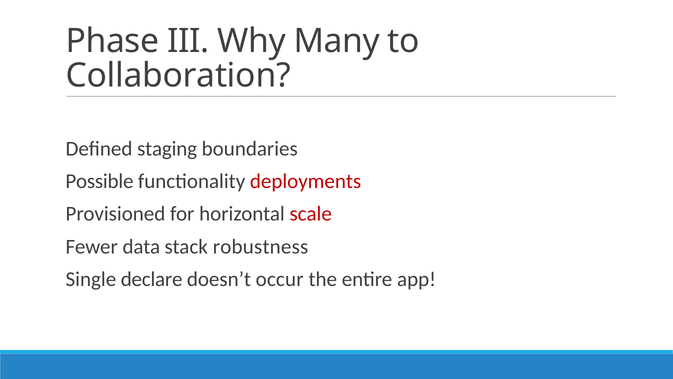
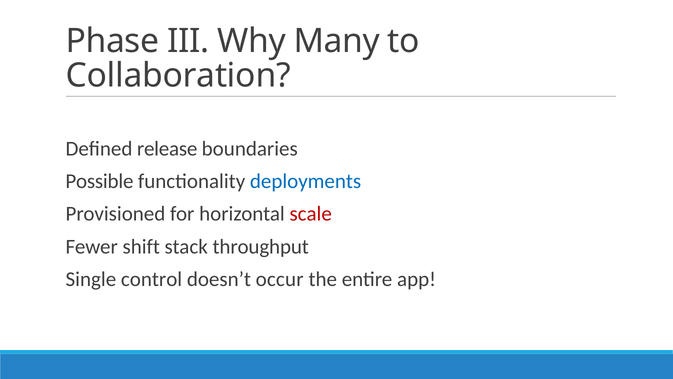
staging: staging -> release (167, 149)
deployments colour: red -> blue (306, 181)
data: data -> shift (141, 246)
robustness: robustness -> throughput (261, 246)
declare: declare -> control (152, 279)
